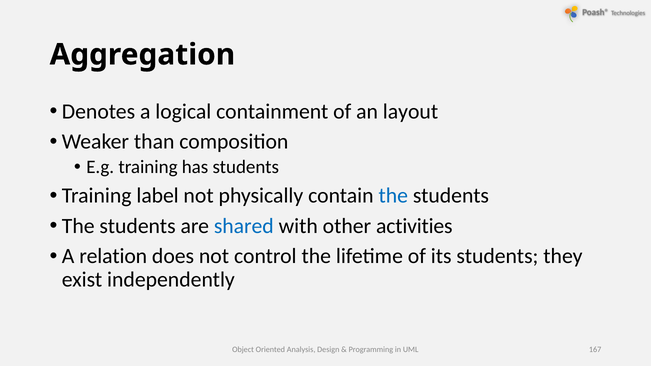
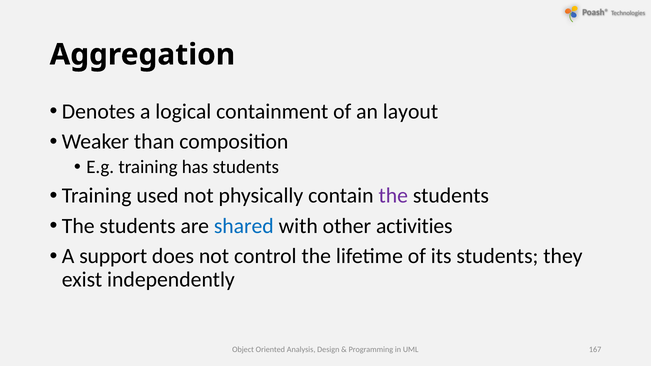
label: label -> used (158, 196)
the colour: blue -> purple (393, 196)
relation: relation -> support (113, 256)
